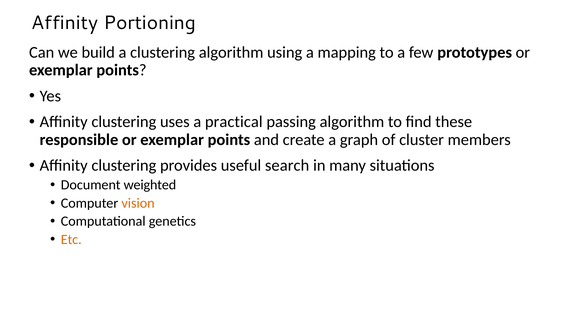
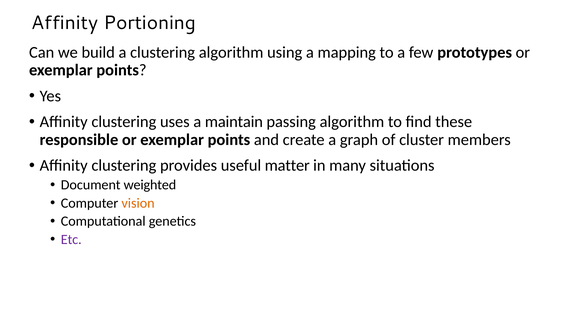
practical: practical -> maintain (234, 122)
search: search -> matter (287, 166)
Etc colour: orange -> purple (71, 240)
